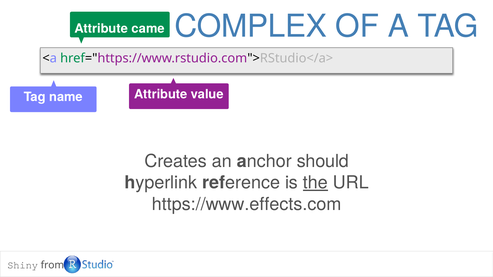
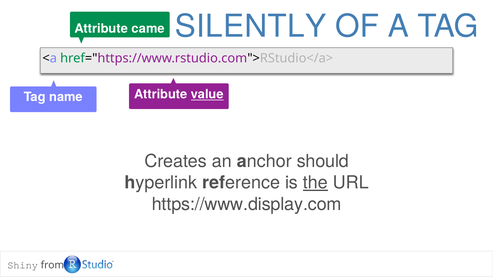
COMPLEX: COMPLEX -> SILENTLY (250, 27)
value underline: none -> present (207, 95)
https://www.effects.com: https://www.effects.com -> https://www.display.com (247, 204)
